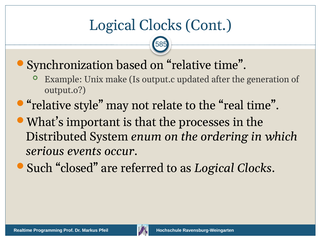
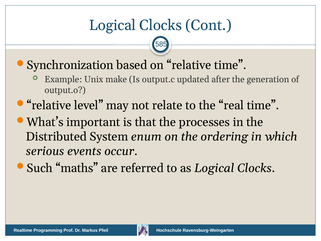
style: style -> level (89, 105)
closed: closed -> maths (77, 168)
